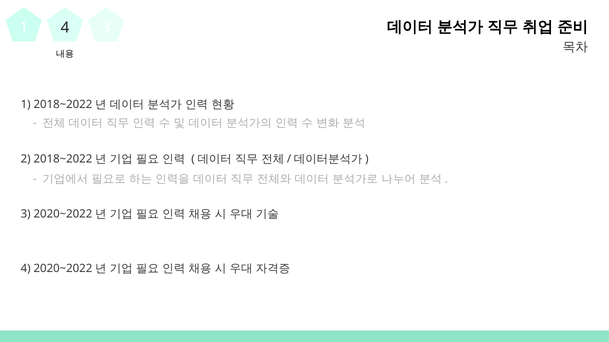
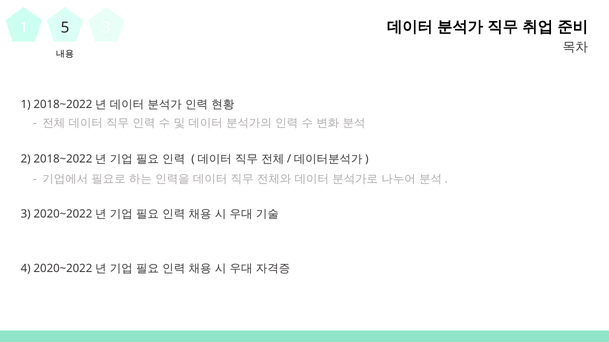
1 4: 4 -> 5 (65, 28)
